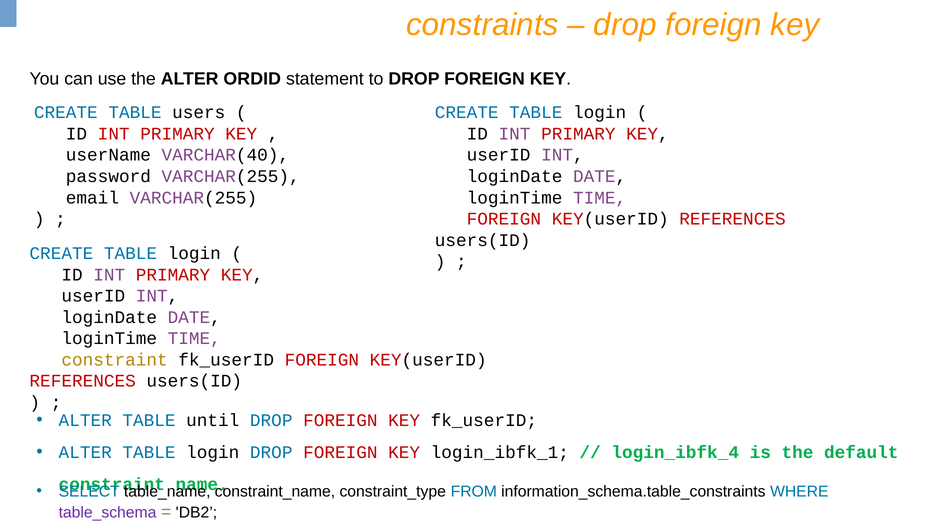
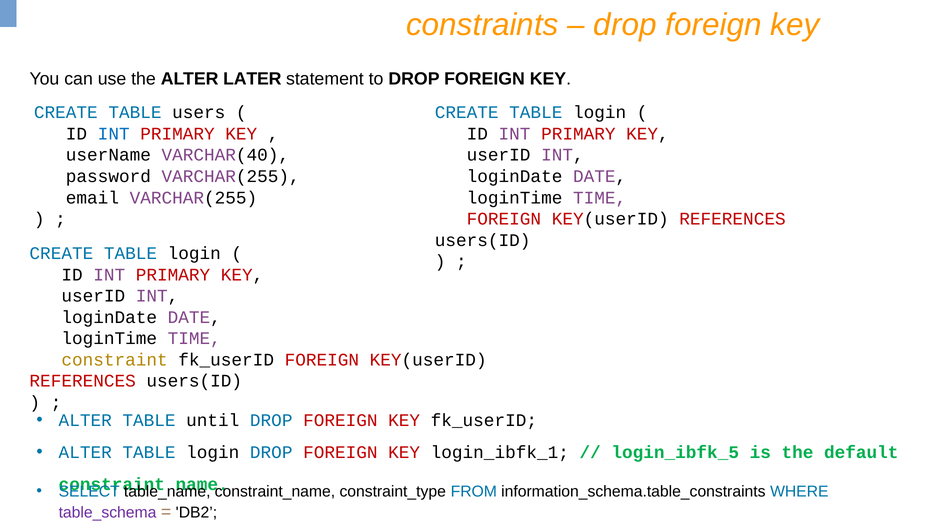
ORDID: ORDID -> LATER (252, 79)
INT colour: red -> blue (114, 134)
login_ibfk_4: login_ibfk_4 -> login_ibfk_5 (675, 452)
